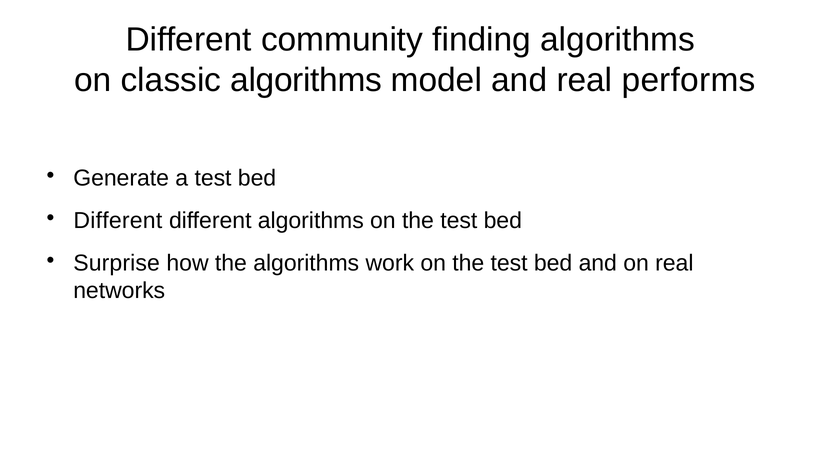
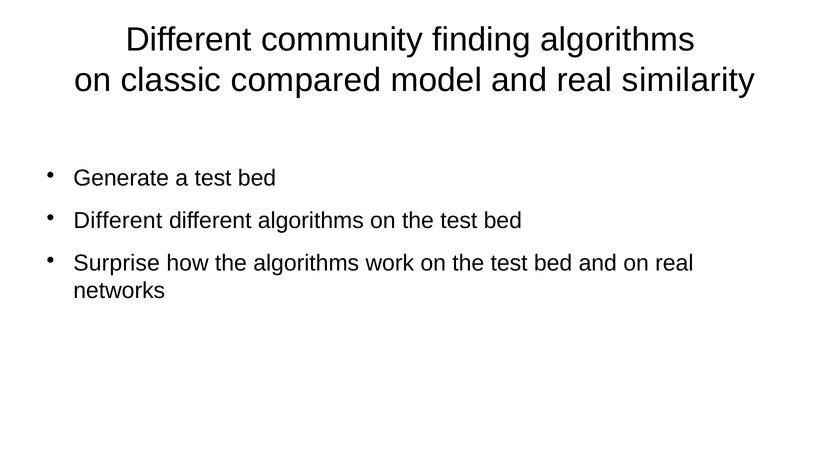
classic algorithms: algorithms -> compared (306, 80)
performs: performs -> similarity (689, 80)
